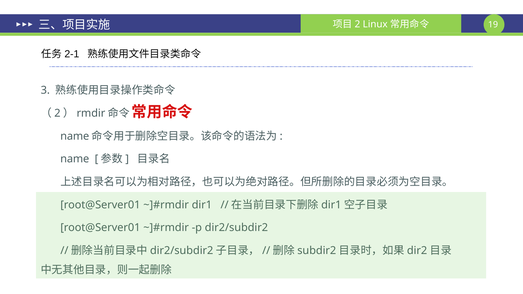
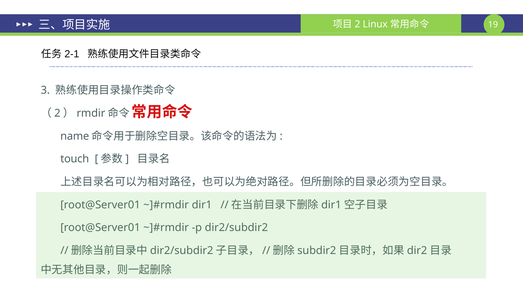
name: name -> touch (75, 159)
